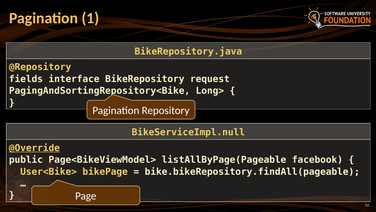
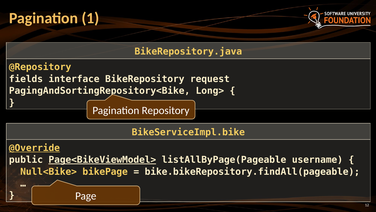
BikeServiceImpl.null: BikeServiceImpl.null -> BikeServiceImpl.bike (188, 132)
Page<BikeViewModel> underline: none -> present (102, 159)
facebook: facebook -> username (317, 159)
User<Bike>: User<Bike> -> Null<Bike> (49, 171)
